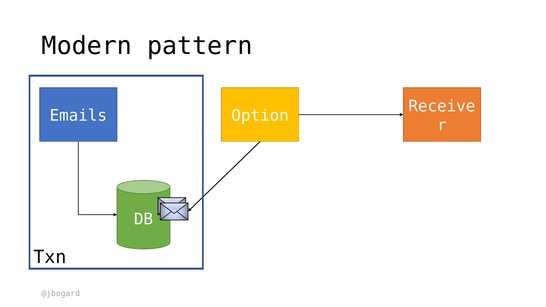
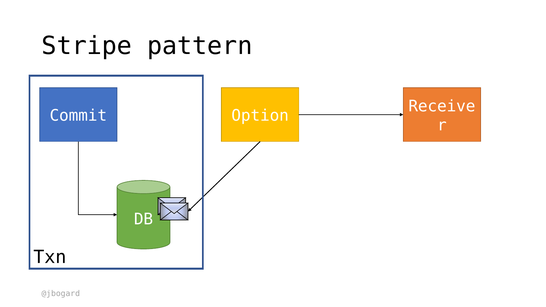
Modern: Modern -> Stripe (87, 46)
Emails: Emails -> Commit (78, 116)
